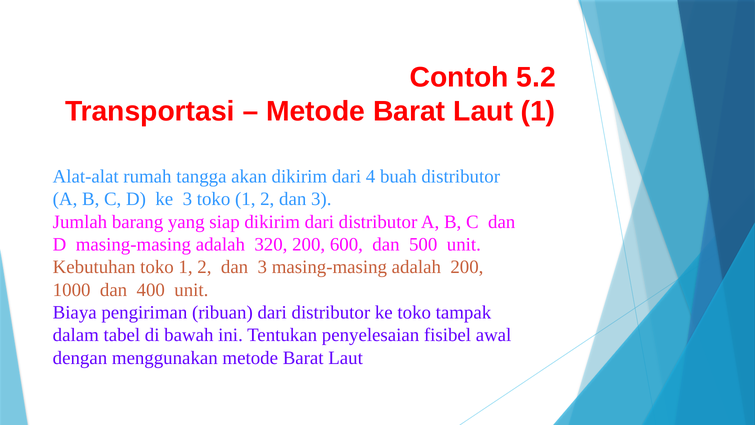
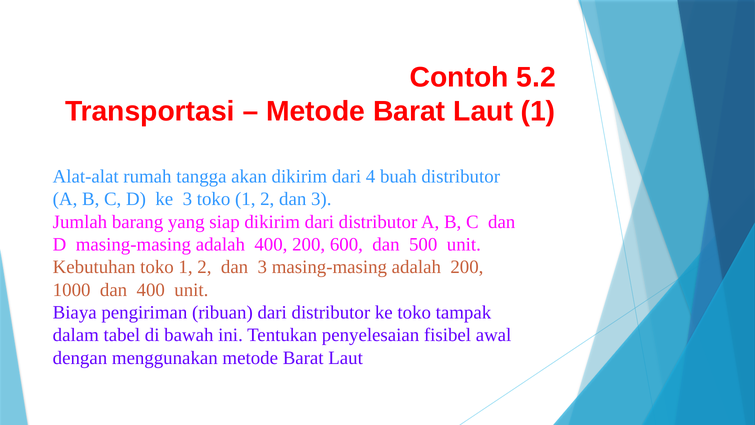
adalah 320: 320 -> 400 (271, 244)
